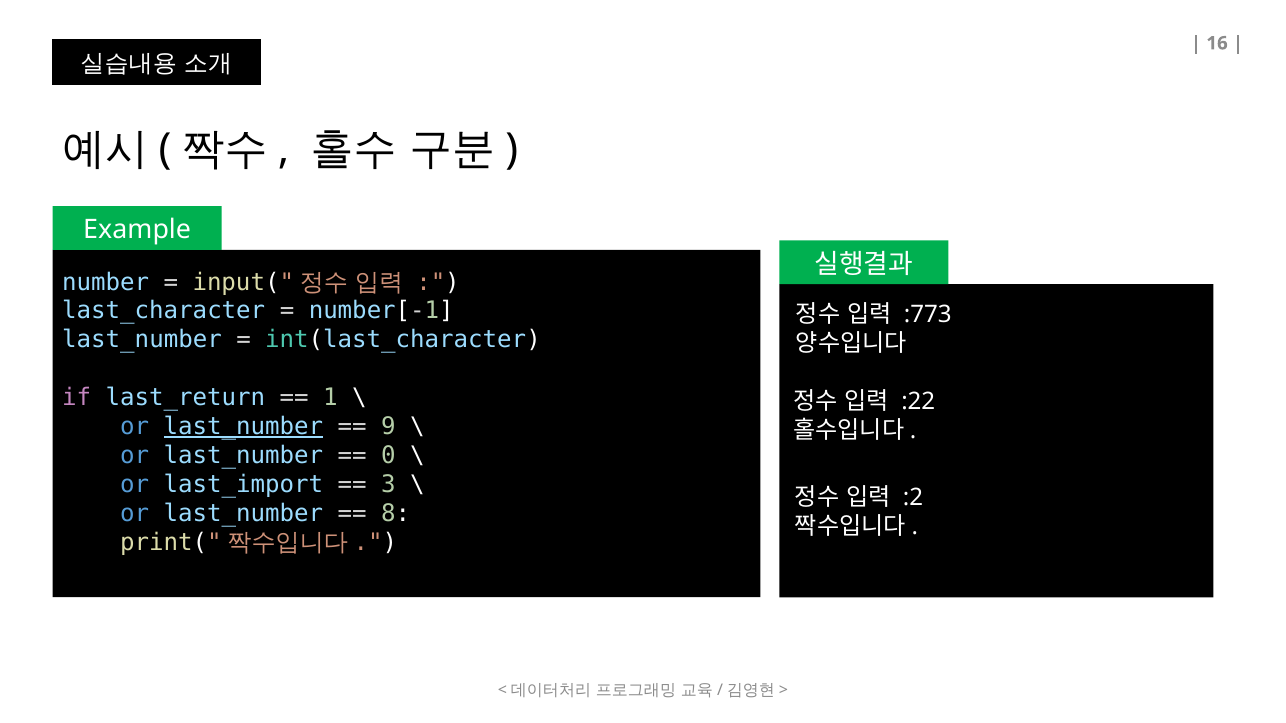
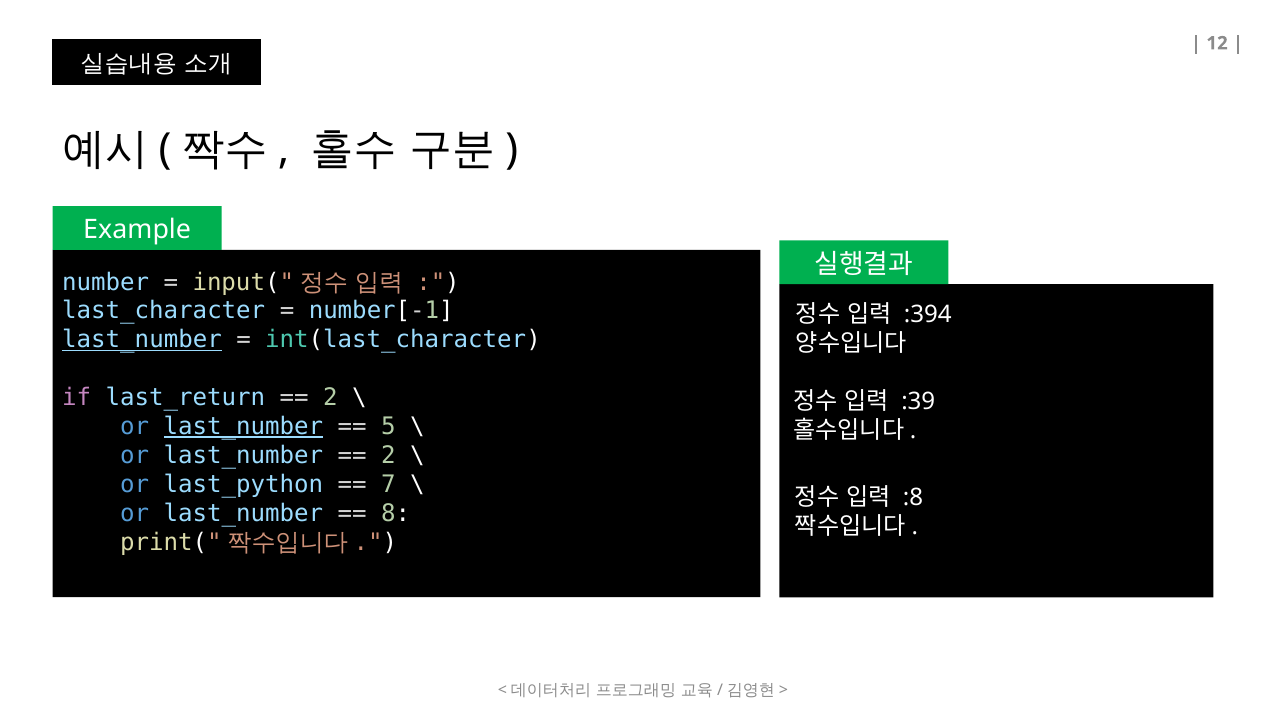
16: 16 -> 12 (1217, 43)
:773: :773 -> :394 (928, 315)
last_number underline: none -> present (142, 340)
1: 1 -> 2 (330, 398)
:22: :22 -> :39 (918, 402)
9: 9 -> 5 (388, 427)
0: 0 -> 2 (388, 456)
last_import: last_import -> last_python (243, 485)
3: 3 -> 7 (388, 485)
:2: :2 -> :8 (913, 498)
